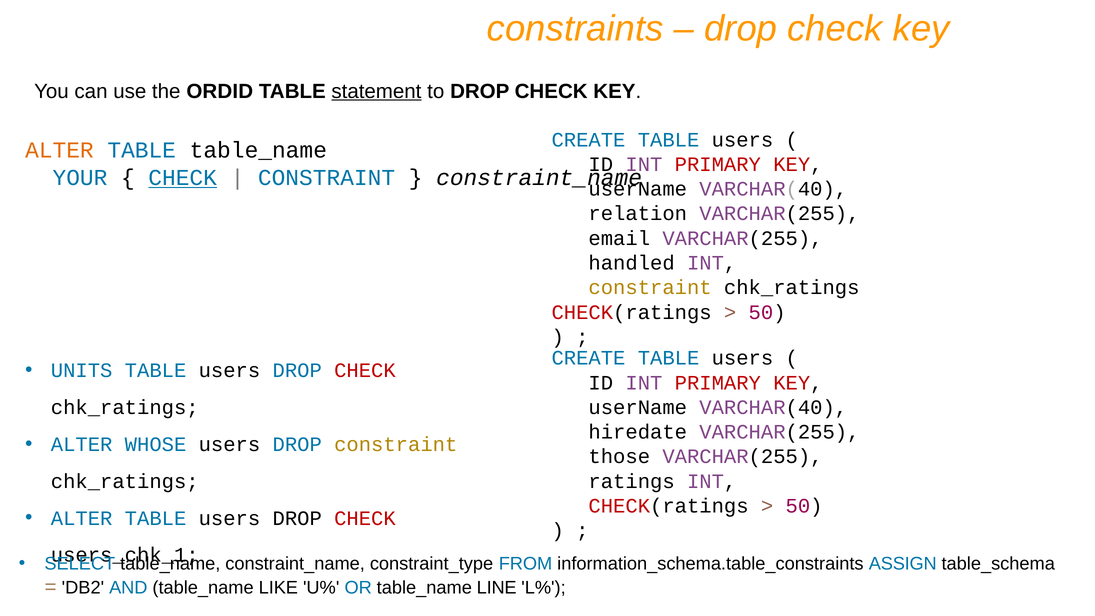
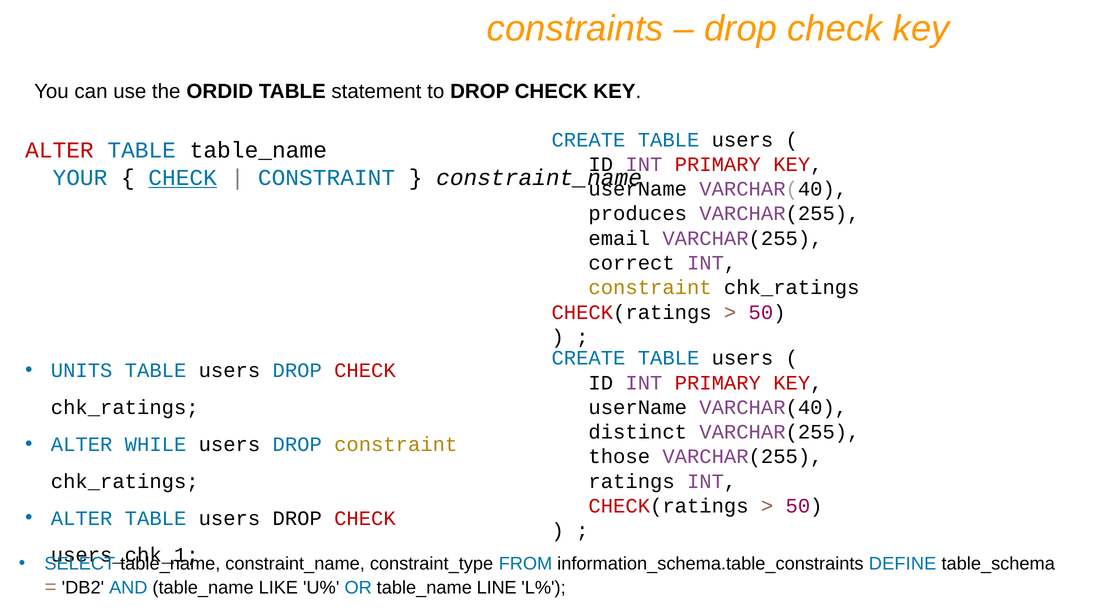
statement underline: present -> none (376, 91)
ALTER colour: orange -> red (59, 150)
relation: relation -> produces (638, 214)
handled: handled -> correct (632, 263)
hiredate: hiredate -> distinct (638, 432)
WHOSE: WHOSE -> WHILE (156, 444)
ASSIGN: ASSIGN -> DEFINE (903, 564)
